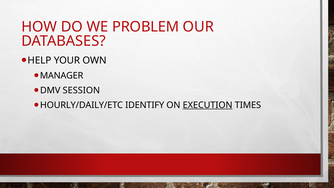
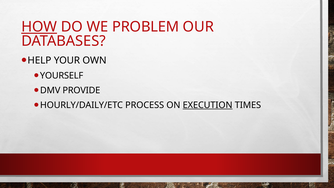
HOW underline: none -> present (39, 27)
MANAGER: MANAGER -> YOURSELF (62, 76)
SESSION: SESSION -> PROVIDE (81, 90)
IDENTIFY: IDENTIFY -> PROCESS (145, 105)
